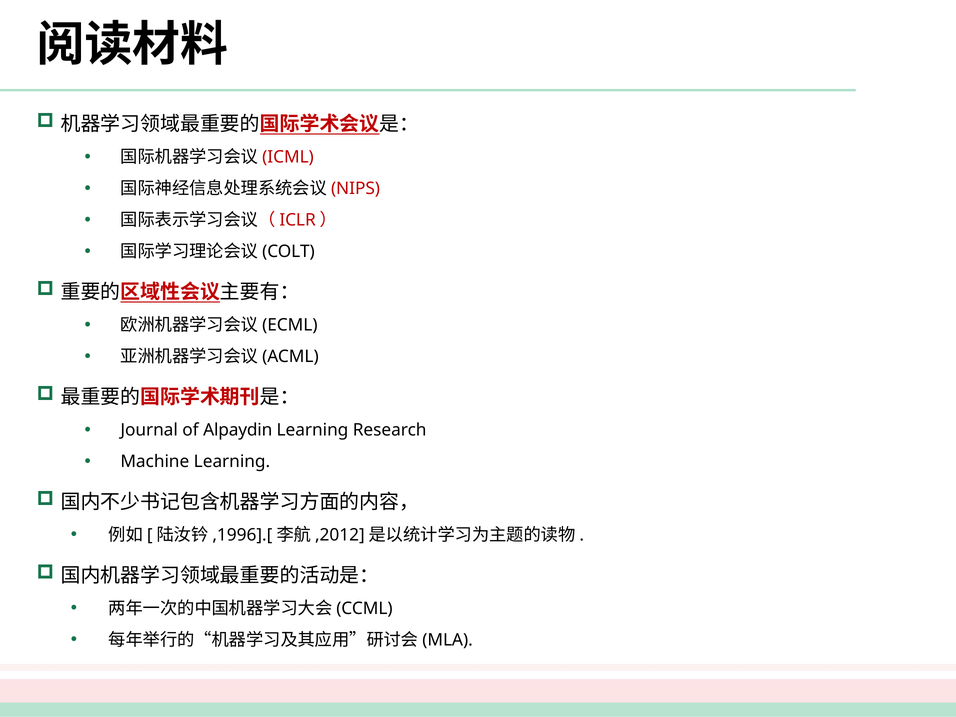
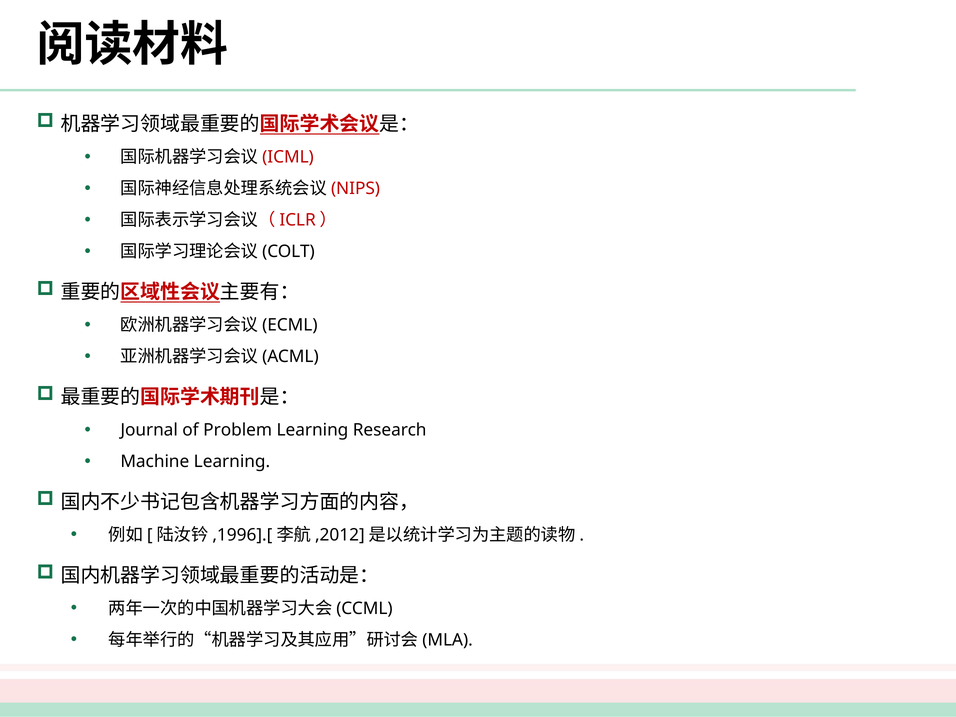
Alpaydin: Alpaydin -> Problem (238, 430)
